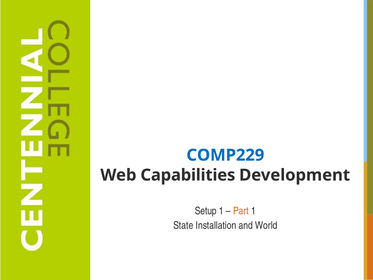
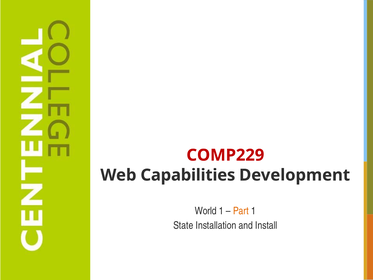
COMP229 colour: blue -> red (225, 155)
Setup: Setup -> World (206, 211)
World: World -> Install (266, 225)
